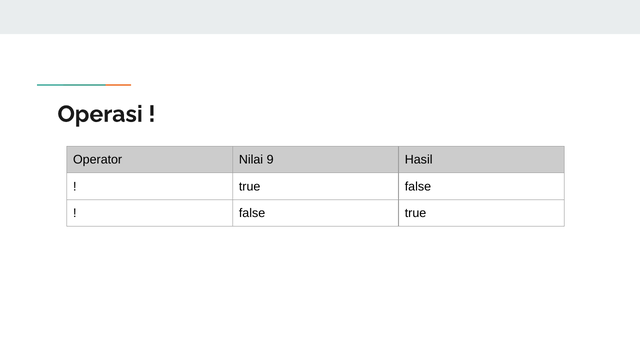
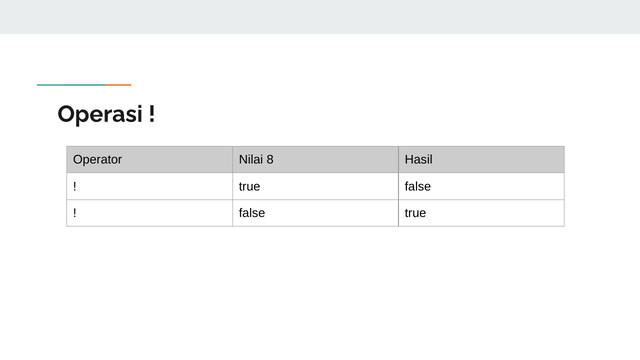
9: 9 -> 8 (270, 160)
